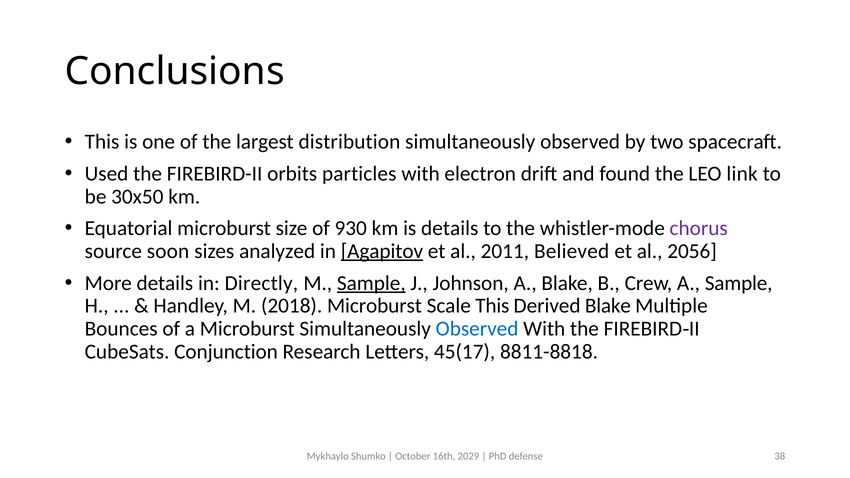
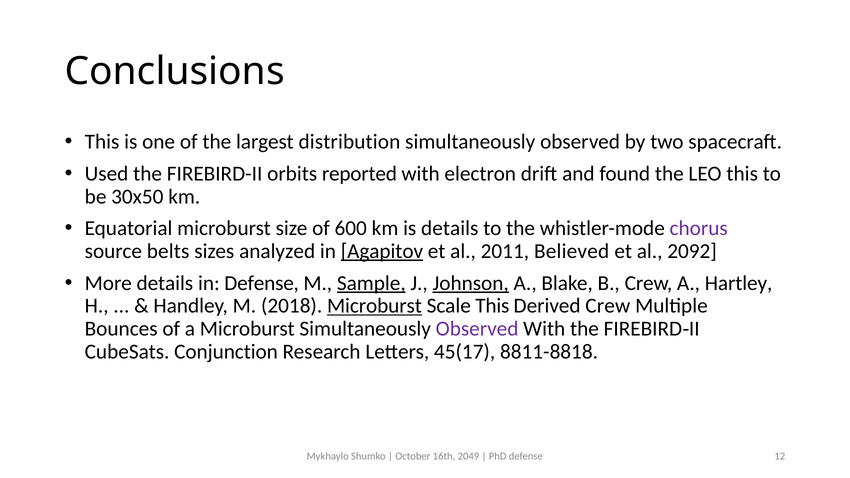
particles: particles -> reported (359, 174)
LEO link: link -> this (742, 174)
930: 930 -> 600 (351, 228)
soon: soon -> belts (168, 251)
2056: 2056 -> 2092 (692, 251)
in Directly: Directly -> Defense (262, 283)
Johnson underline: none -> present (471, 283)
A Sample: Sample -> Hartley (739, 283)
Microburst underline: none -> present (374, 306)
Derived Blake: Blake -> Crew (608, 306)
Observed colour: blue -> purple (477, 329)
2029: 2029 -> 2049 (468, 456)
38: 38 -> 12 (780, 456)
